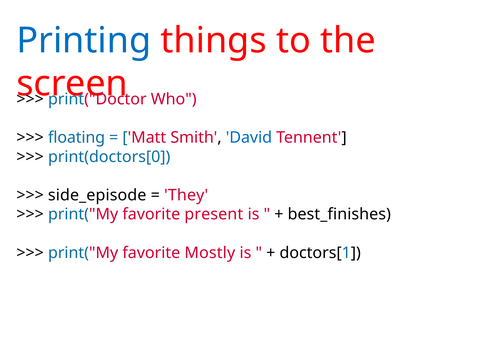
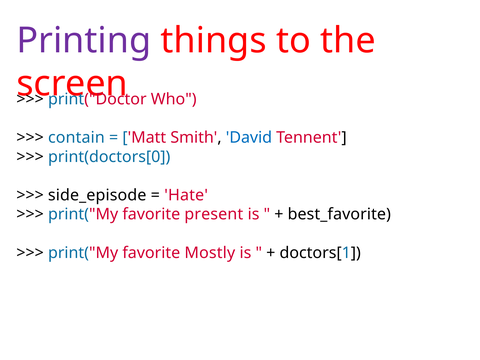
Printing colour: blue -> purple (84, 41)
floating: floating -> contain (76, 138)
They: They -> Hate (186, 195)
best_finishes: best_finishes -> best_favorite (339, 214)
